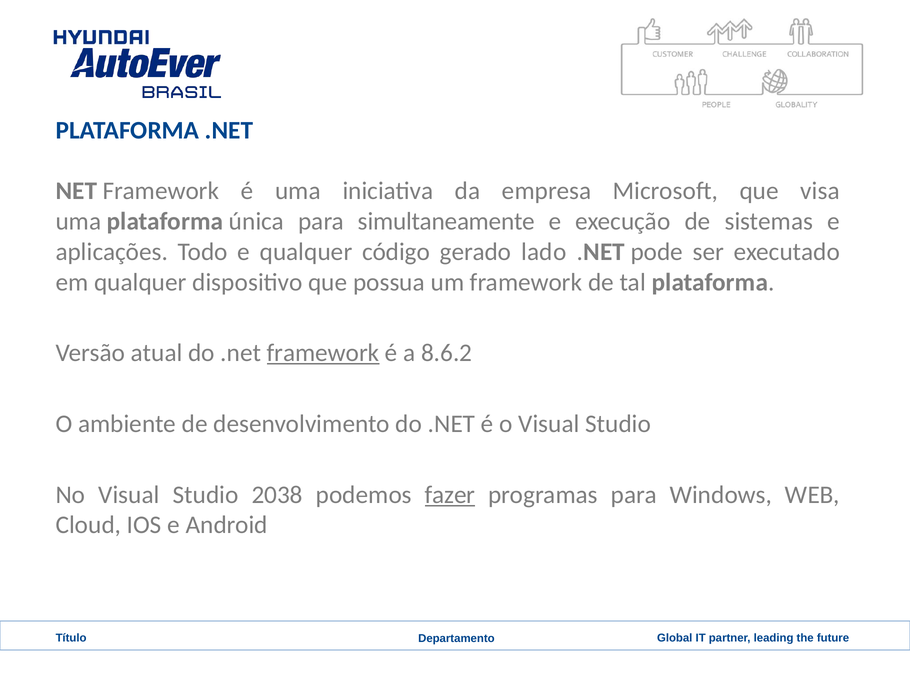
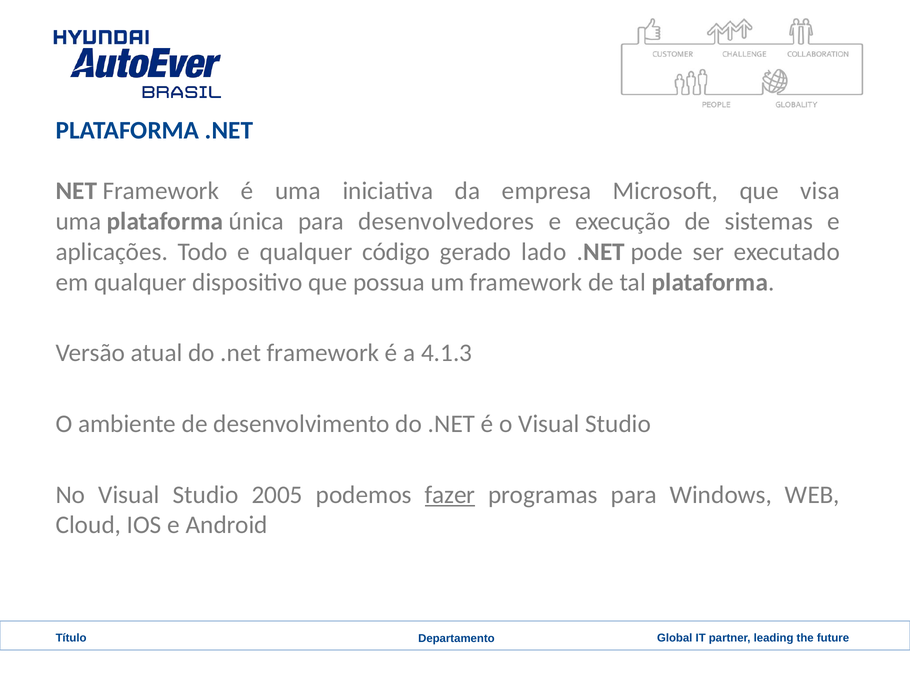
simultaneamente: simultaneamente -> desenvolvedores (446, 221)
framework underline: present -> none (323, 353)
8.6.2: 8.6.2 -> 4.1.3 (447, 353)
2038: 2038 -> 2005 (277, 494)
